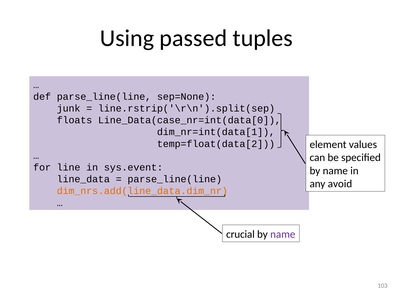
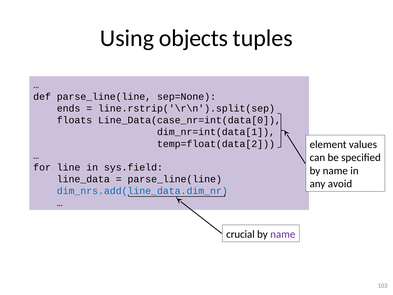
passed: passed -> objects (194, 38)
junk: junk -> ends (69, 108)
sys.event: sys.event -> sys.field (133, 167)
dim_nrs.add(line_data.dim_nr colour: orange -> blue (142, 191)
